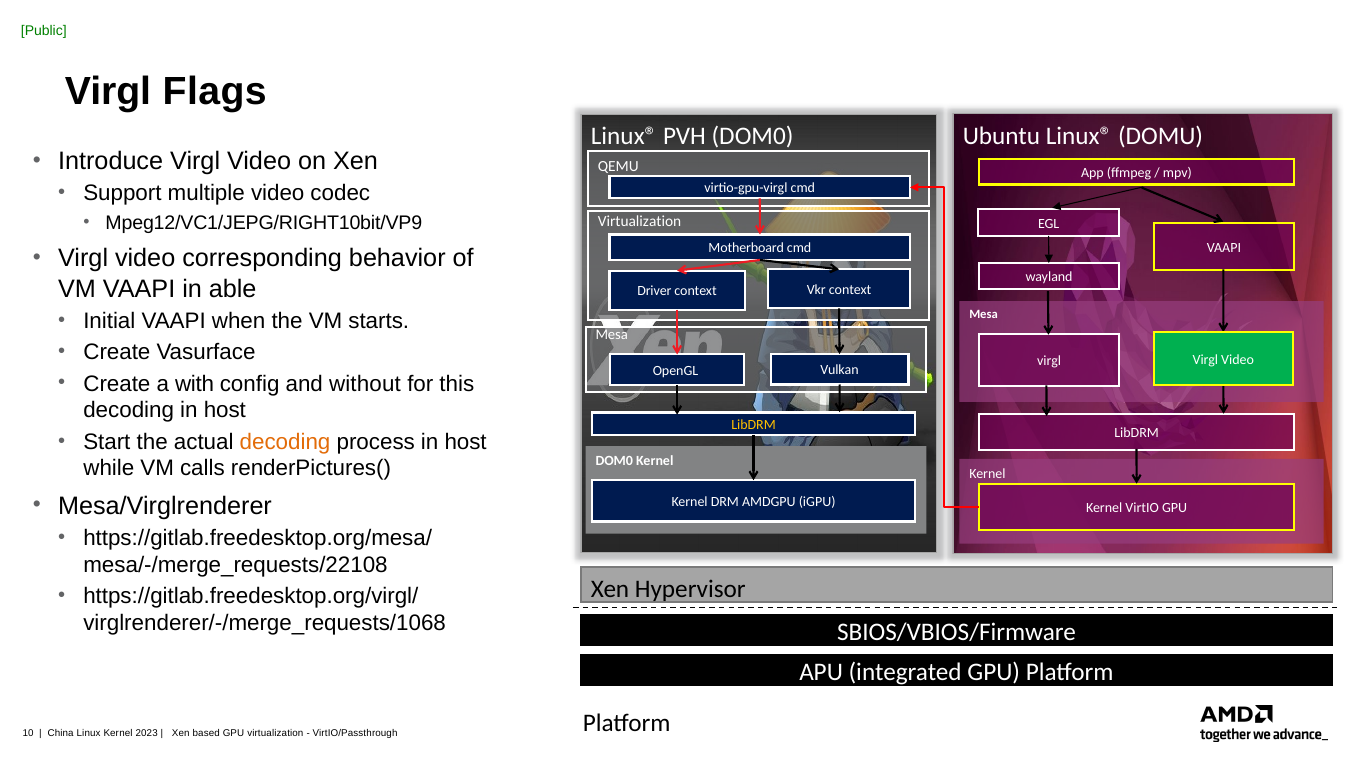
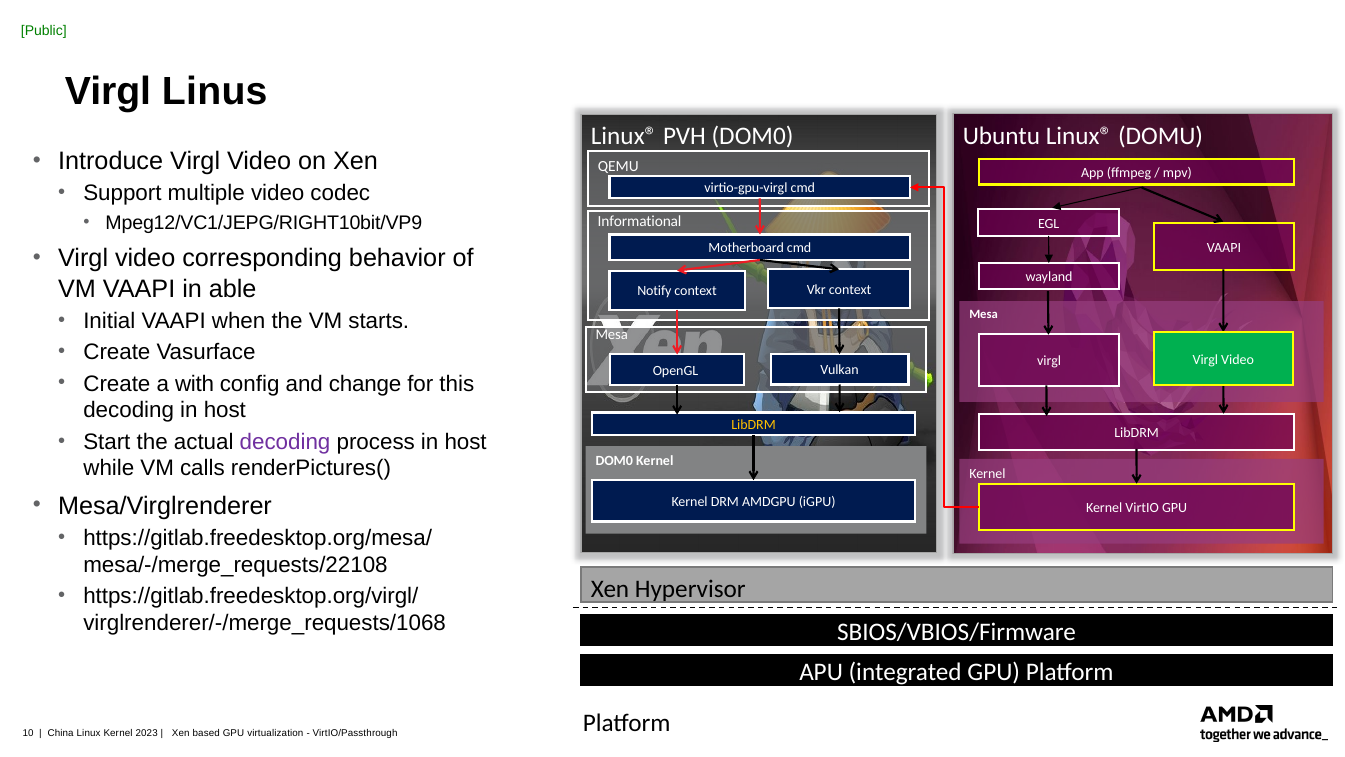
Flags: Flags -> Linus (215, 92)
Virtualization: Virtualization -> Informational (640, 221)
Driver: Driver -> Notify (654, 291)
without: without -> change (365, 383)
decoding colour: orange -> purple (285, 441)
